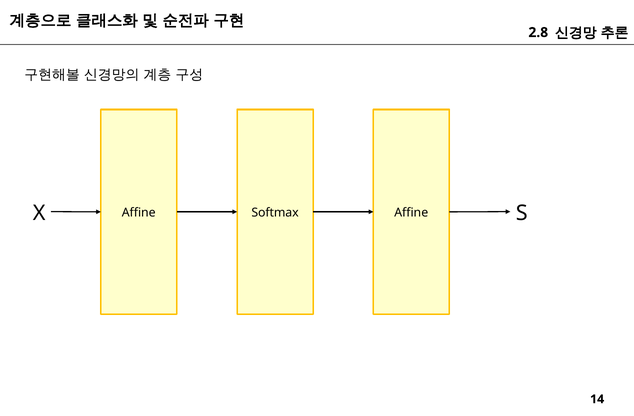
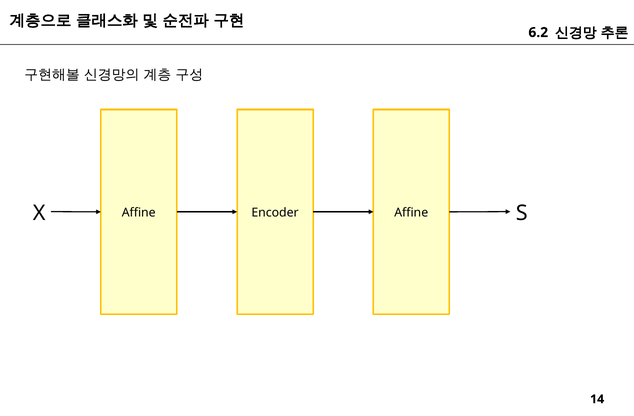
2.8: 2.8 -> 6.2 (538, 32)
Softmax: Softmax -> Encoder (275, 213)
